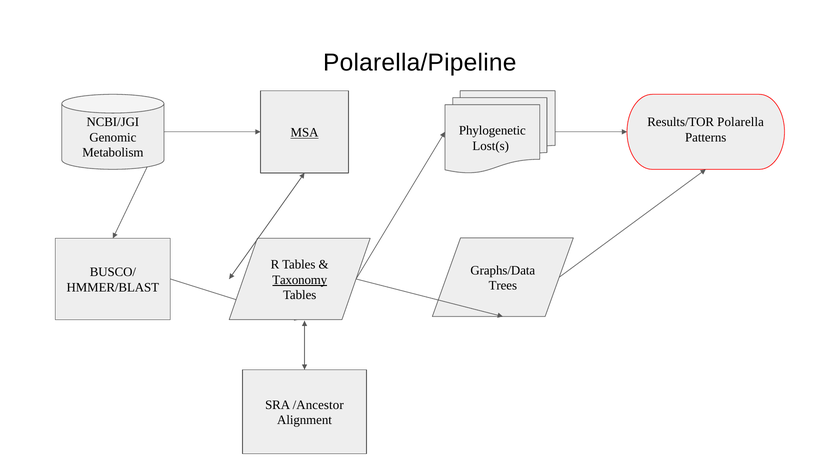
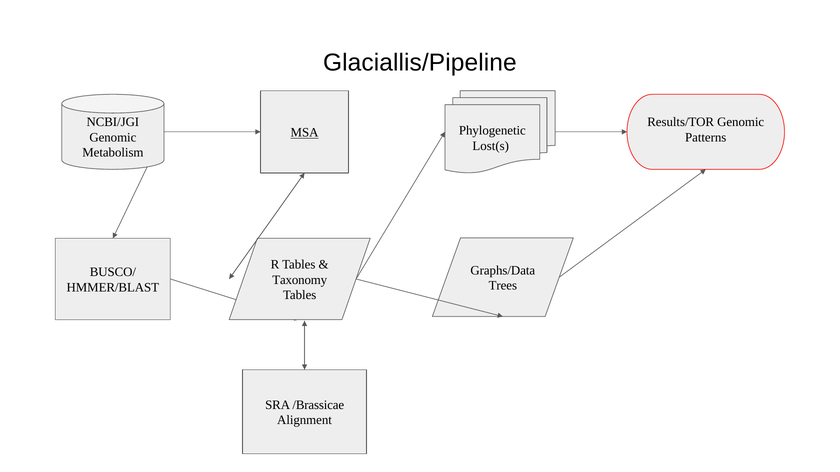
Polarella/Pipeline: Polarella/Pipeline -> Glaciallis/Pipeline (420, 63)
Results/TOR Polarella: Polarella -> Genomic (741, 122)
Taxonomy underline: present -> none (300, 280)
/Ancestor: /Ancestor -> /Brassicae (318, 405)
